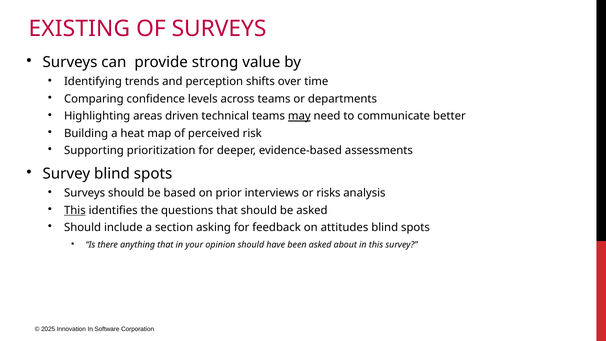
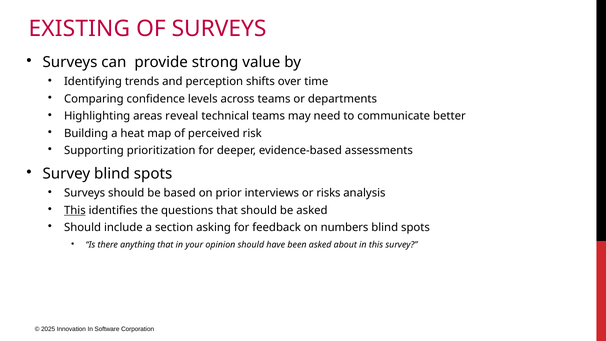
driven: driven -> reveal (182, 116)
may underline: present -> none (299, 116)
attitudes: attitudes -> numbers (345, 227)
